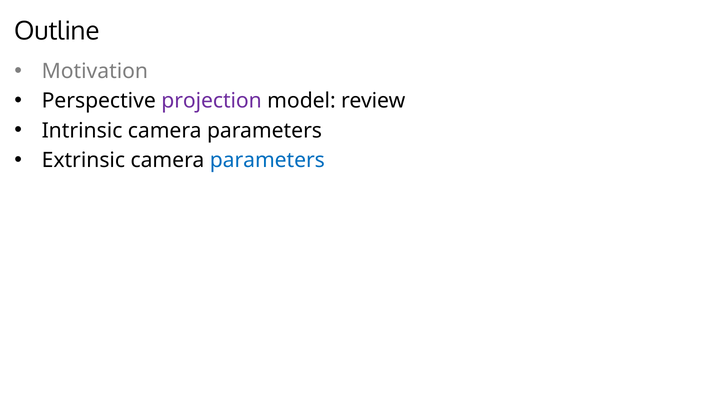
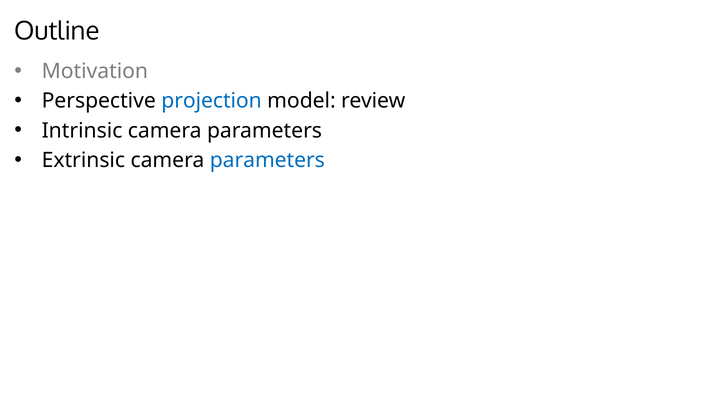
projection colour: purple -> blue (212, 101)
